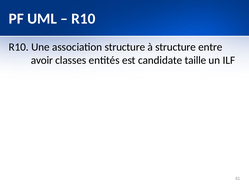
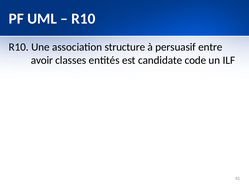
à structure: structure -> persuasif (176, 47)
taille: taille -> code (195, 60)
